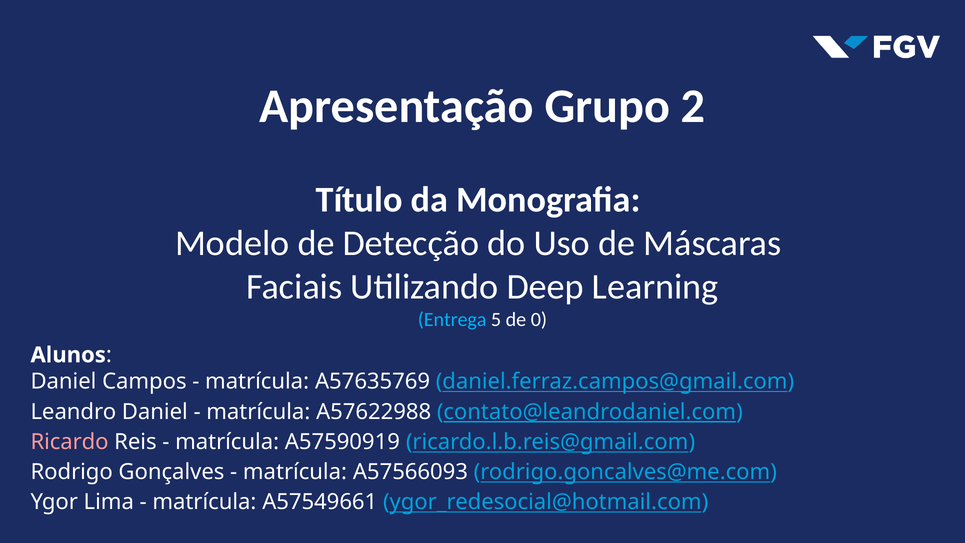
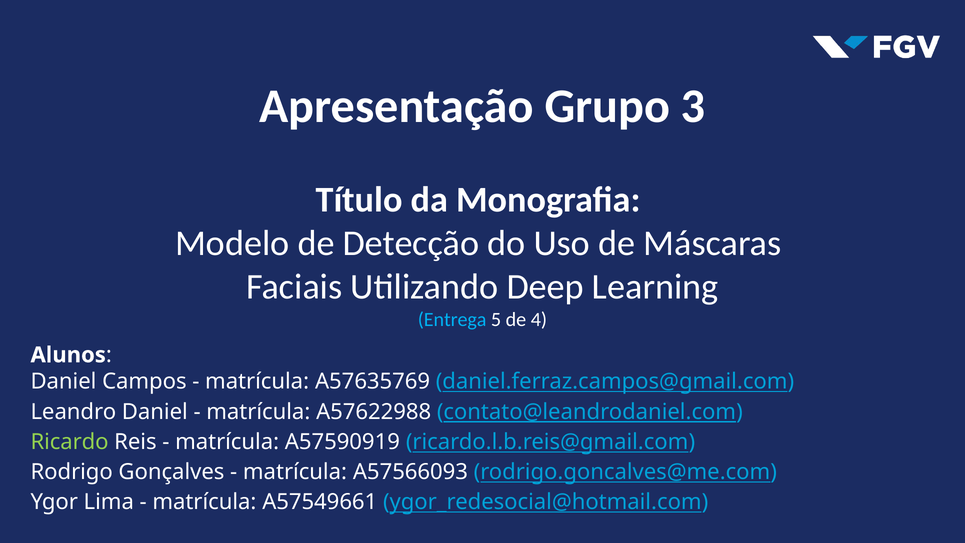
2: 2 -> 3 (693, 107)
0: 0 -> 4 (539, 319)
Ricardo colour: pink -> light green (70, 442)
